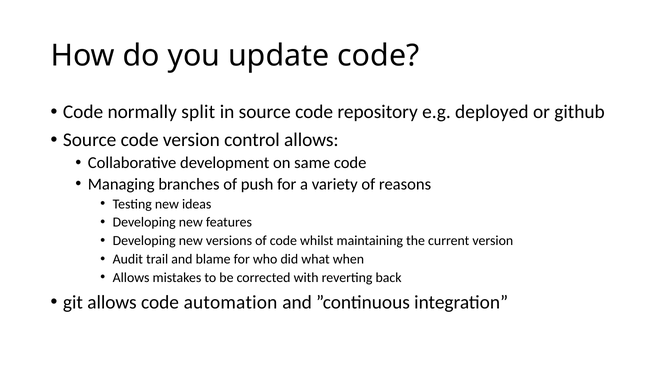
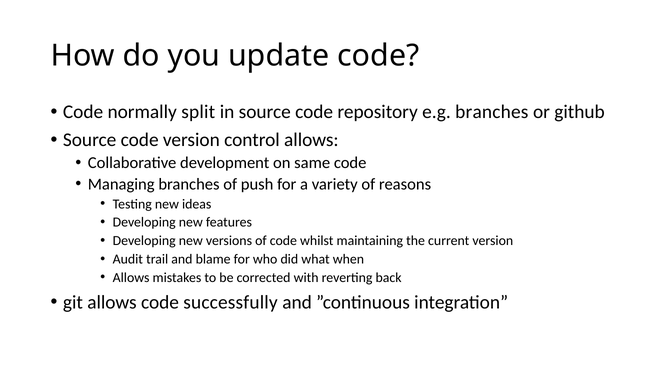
e.g deployed: deployed -> branches (492, 112)
automation: automation -> successfully (231, 302)
